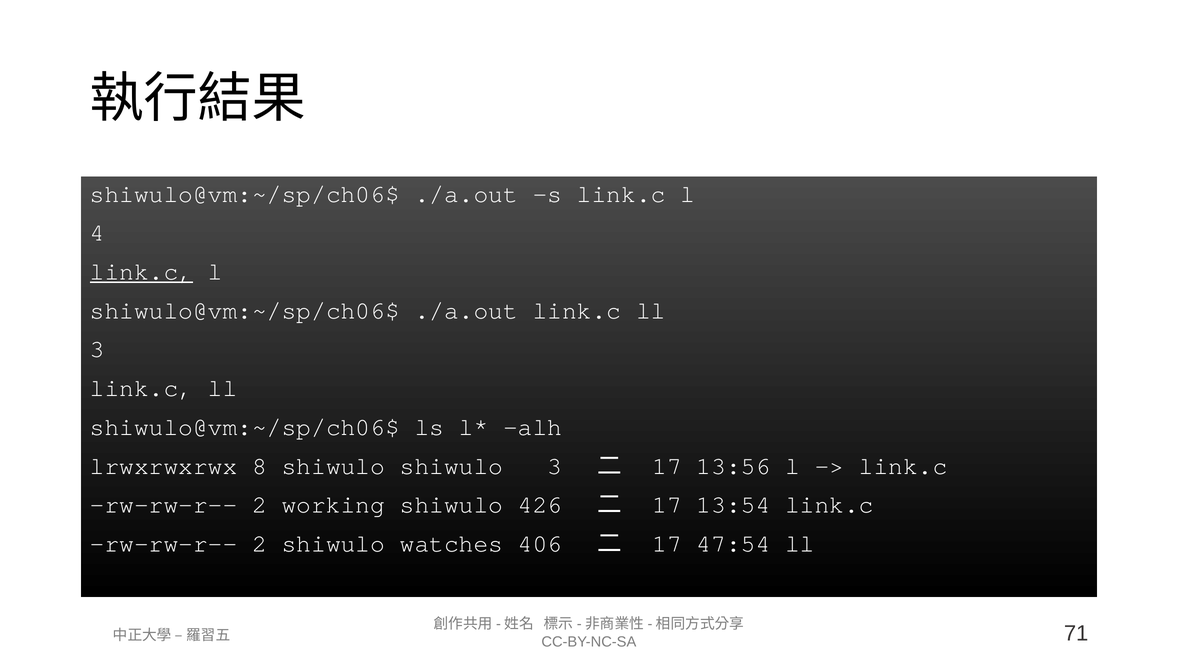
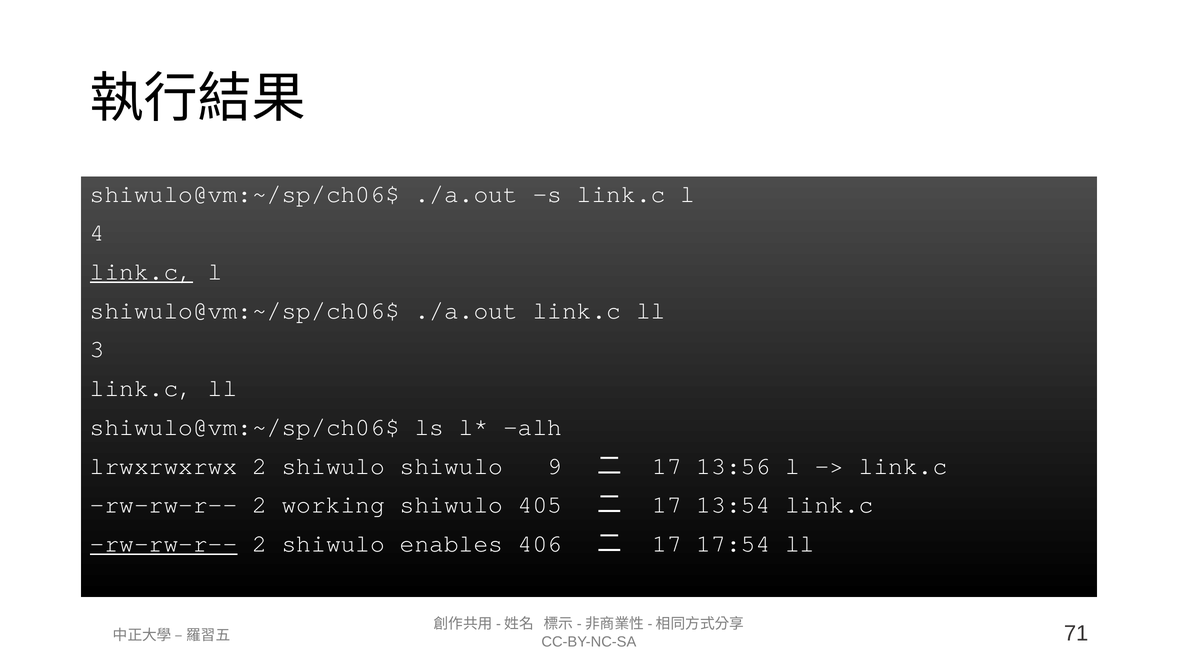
lrwxrwxrwx 8: 8 -> 2 (260, 466)
shiwulo 3: 3 -> 9 (555, 466)
426: 426 -> 405 (540, 504)
rw-rw-r-- underline: none -> present (164, 543)
watches: watches -> enables (451, 543)
47:54: 47:54 -> 17:54 (733, 543)
